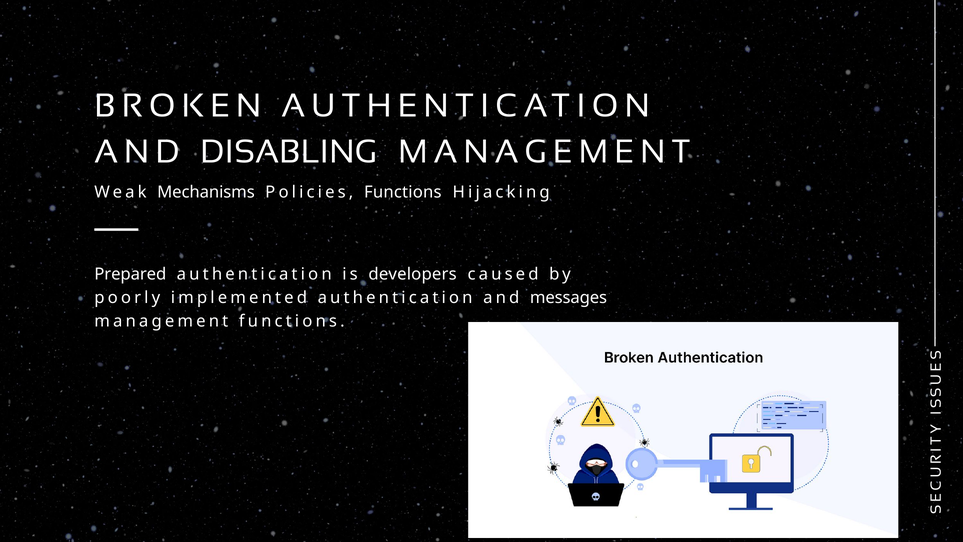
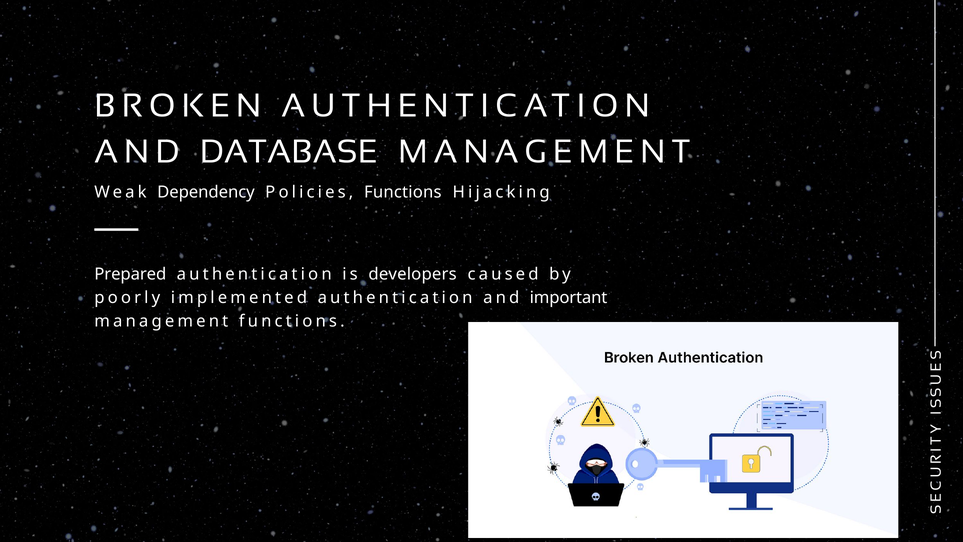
DISABLING: DISABLING -> DATABASE (289, 152)
Mechanisms: Mechanisms -> Dependency (206, 192)
messages: messages -> important (569, 297)
